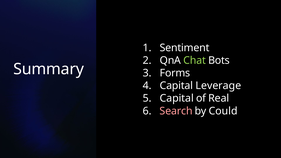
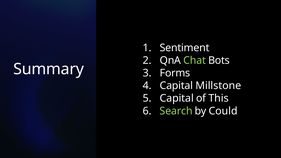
Leverage: Leverage -> Millstone (218, 86)
Real: Real -> This (219, 98)
Search colour: pink -> light green (176, 111)
